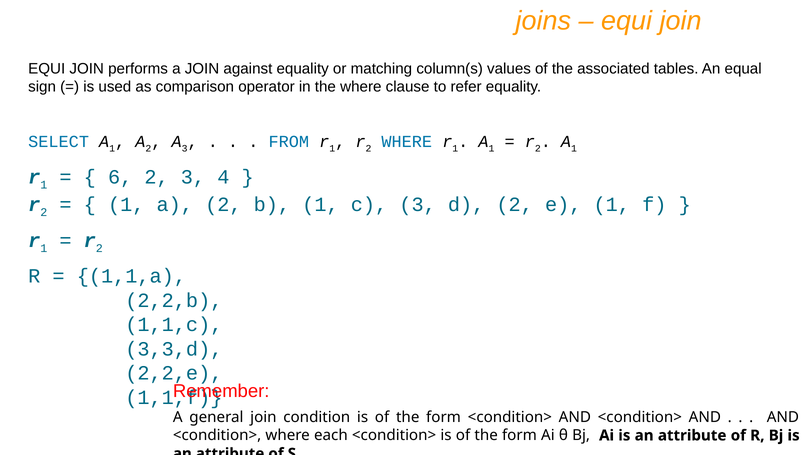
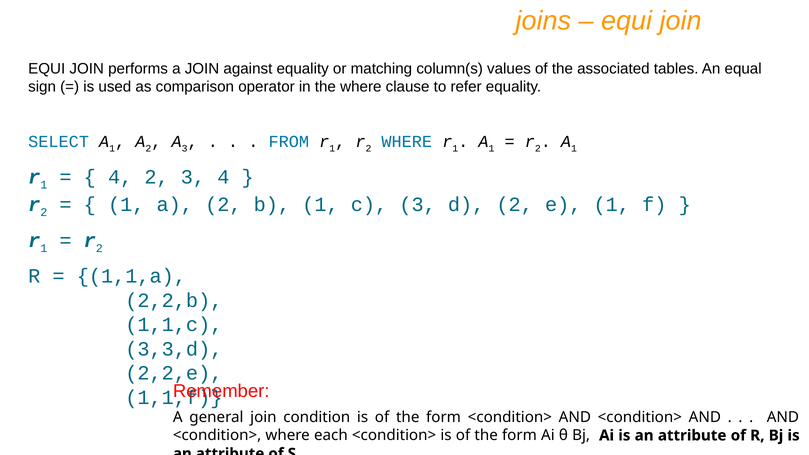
6: 6 -> 4 (120, 177)
